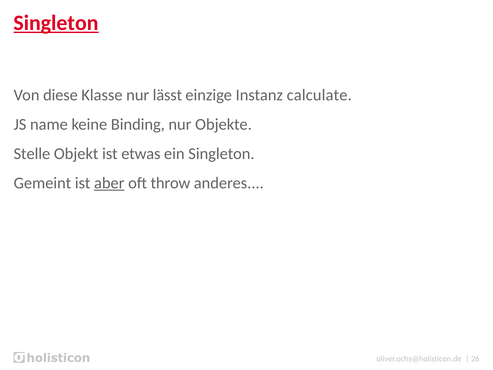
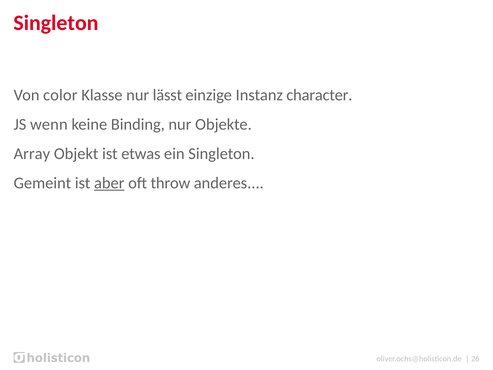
Singleton underline: present -> none (56, 23)
diese: diese -> color (60, 95)
calculate: calculate -> character (319, 95)
name: name -> wenn (49, 124)
Stelle: Stelle -> Array (32, 154)
